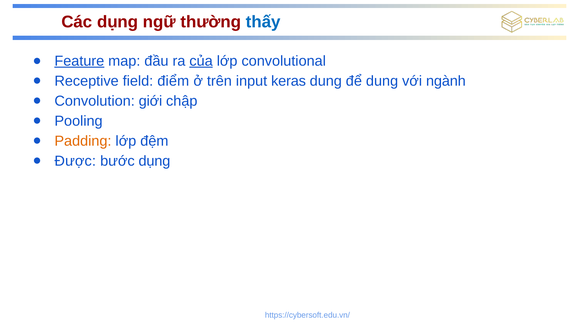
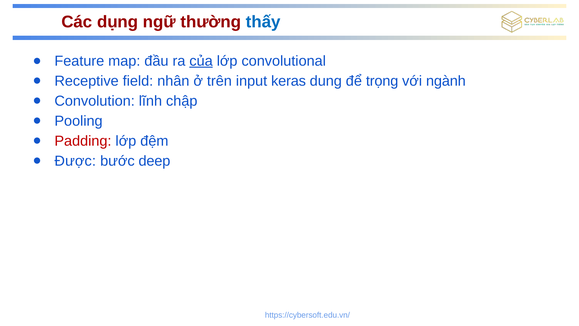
Feature underline: present -> none (79, 61)
điểm: điểm -> nhân (173, 81)
để dung: dung -> trọng (382, 81)
giới: giới -> lĩnh (150, 101)
Padding colour: orange -> red (83, 141)
bước dụng: dụng -> deep (154, 161)
